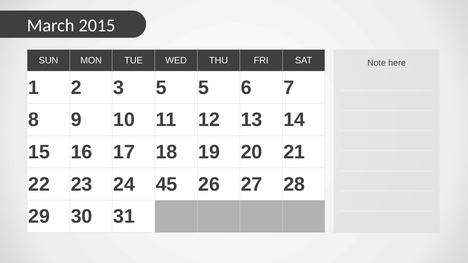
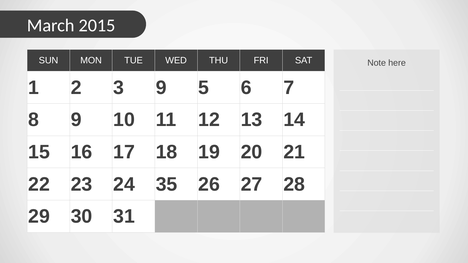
3 5: 5 -> 9 (161, 88)
45: 45 -> 35 (167, 184)
